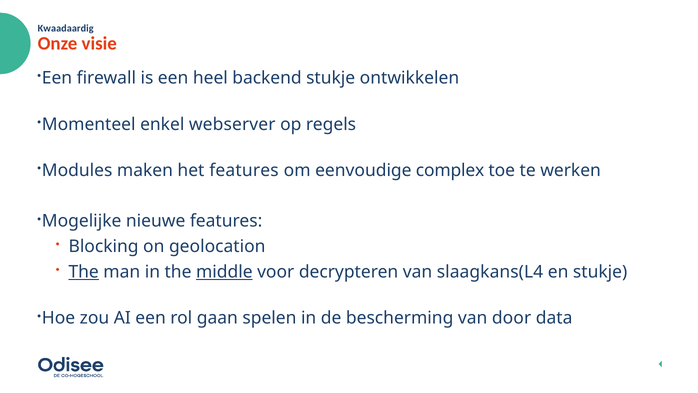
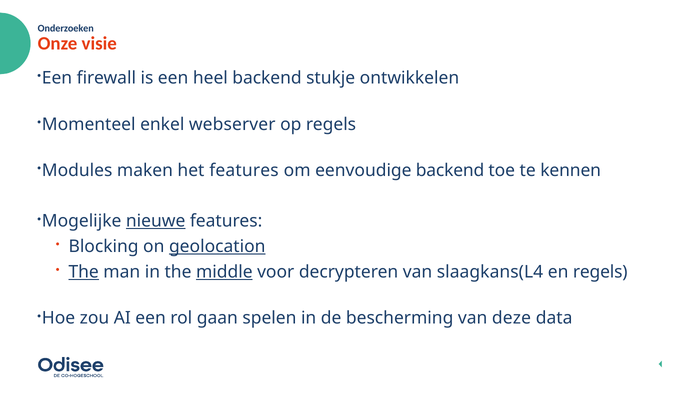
Kwaadaardig: Kwaadaardig -> Onderzoeken (66, 29)
eenvoudige complex: complex -> backend (450, 170)
werken: werken -> kennen (571, 170)
nieuwe underline: none -> present (156, 221)
geolocation underline: none -> present (217, 246)
en stukje: stukje -> regels (600, 272)
door: door -> deze (512, 318)
